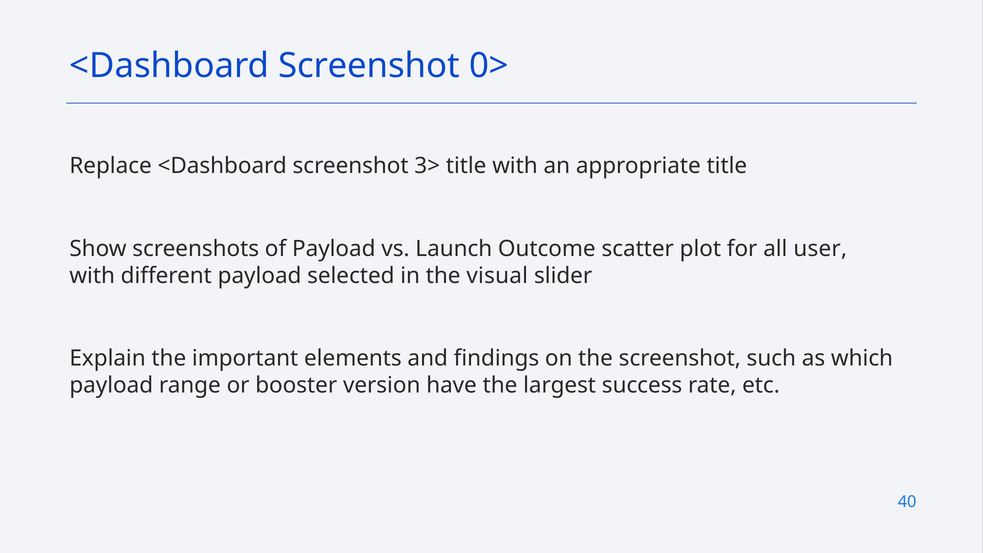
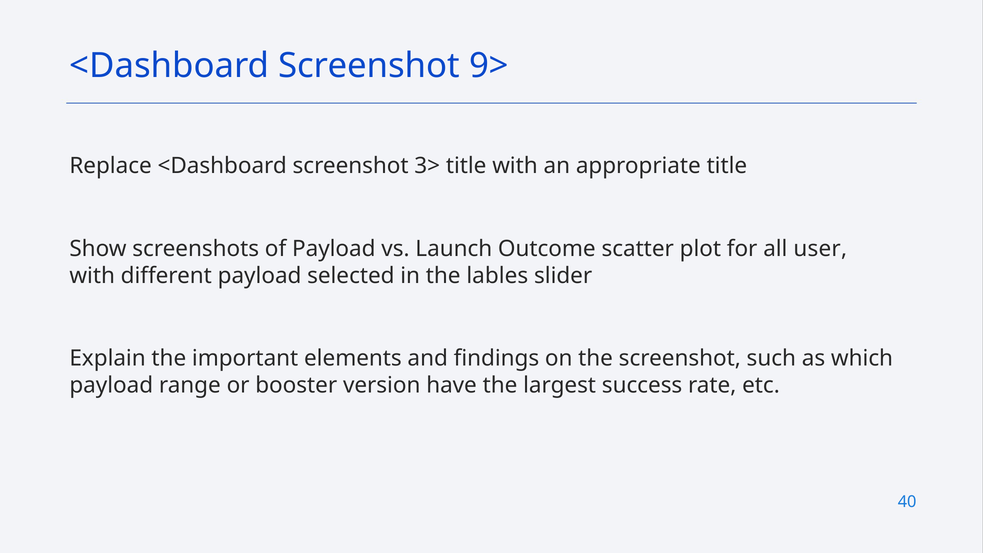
0>: 0> -> 9> (489, 66)
visual: visual -> lables (497, 276)
